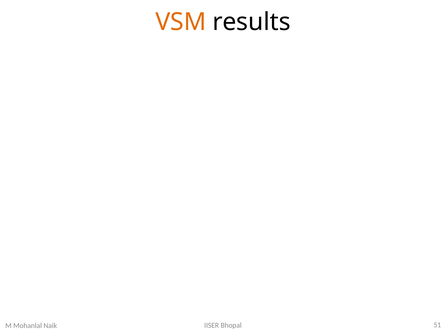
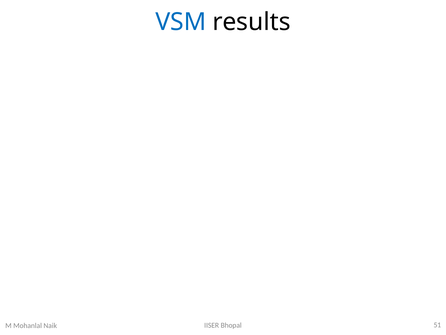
VSM colour: orange -> blue (181, 22)
